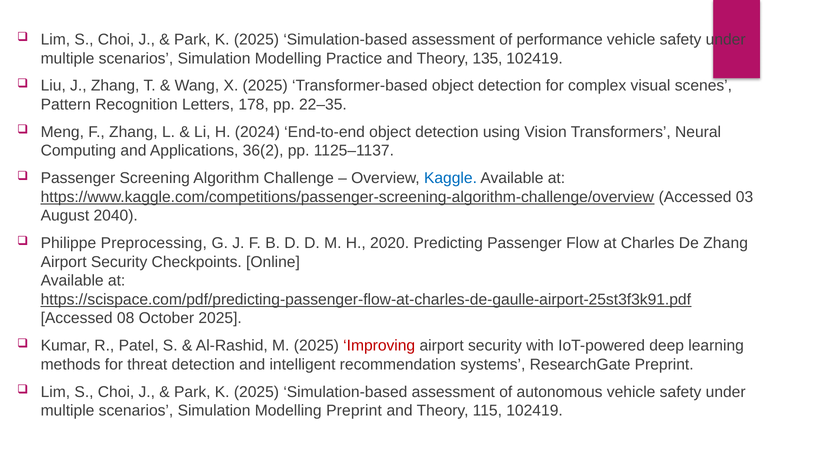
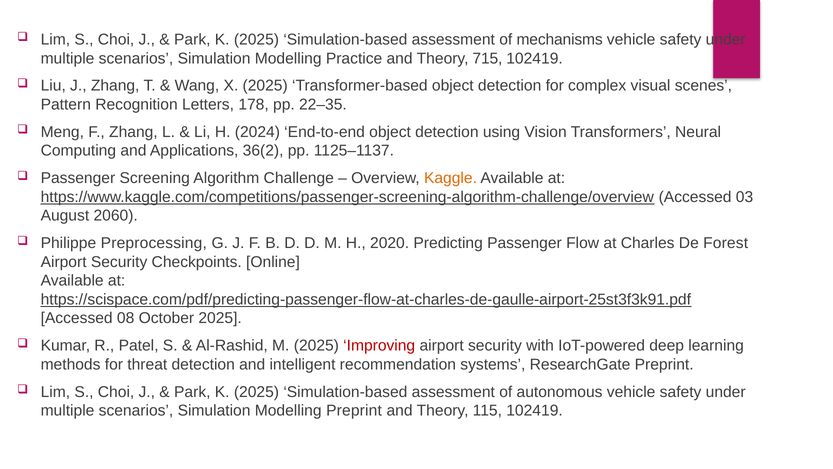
performance: performance -> mechanisms (560, 40)
135: 135 -> 715 (487, 58)
Kaggle colour: blue -> orange (450, 178)
2040: 2040 -> 2060 (116, 216)
De Zhang: Zhang -> Forest (726, 243)
